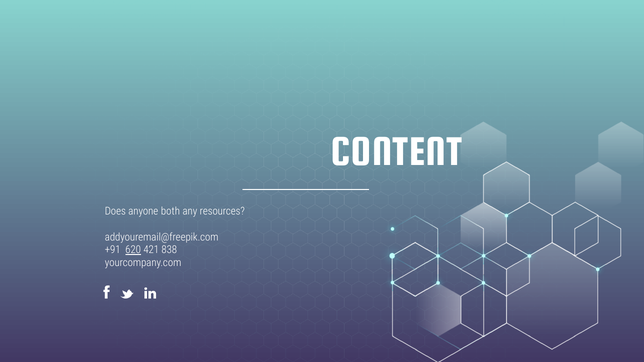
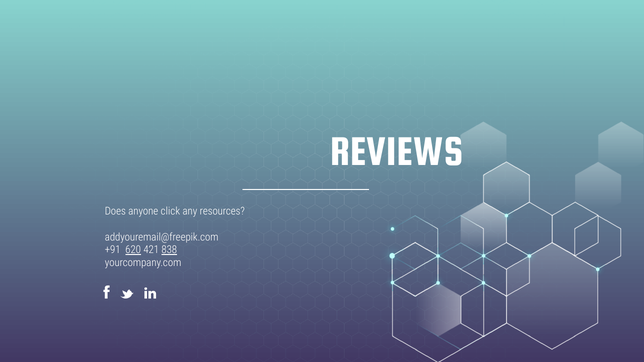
CONTENT: CONTENT -> REVIEWS (397, 151)
both: both -> click (170, 211)
838 underline: none -> present (169, 250)
